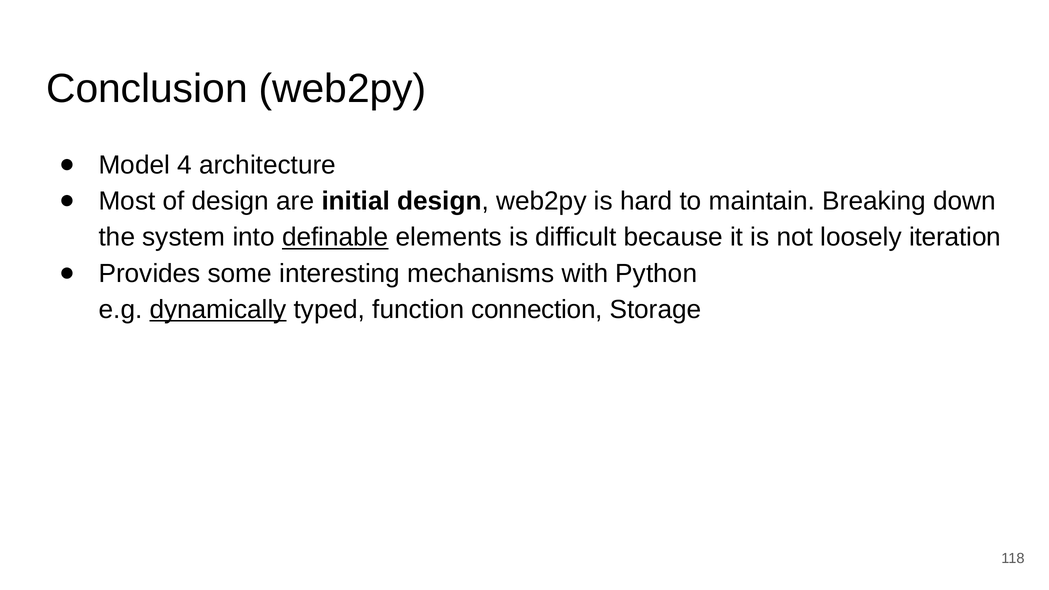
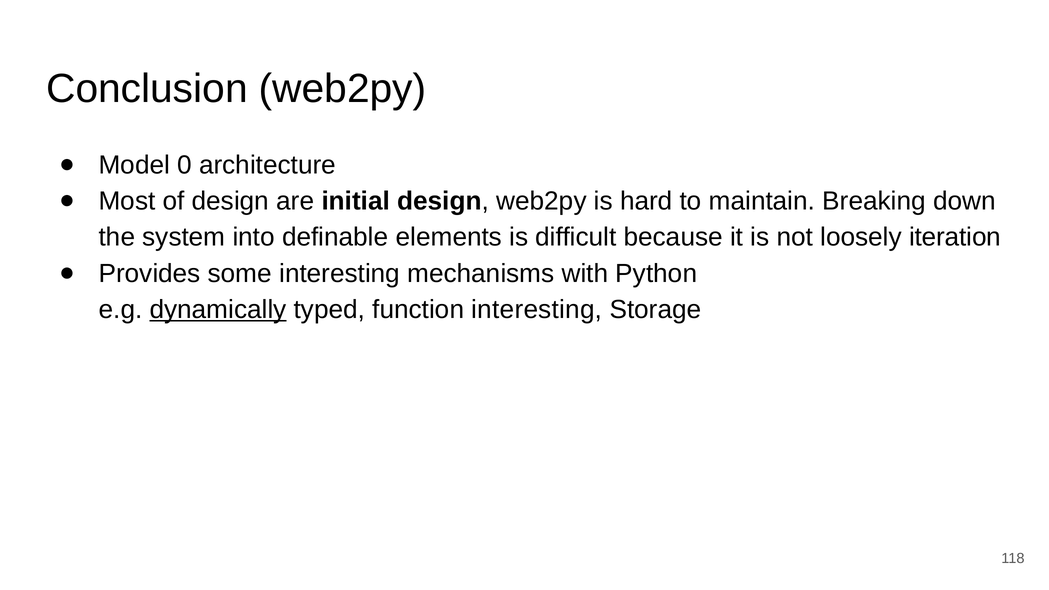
4: 4 -> 0 (185, 165)
definable underline: present -> none (335, 237)
function connection: connection -> interesting (537, 310)
